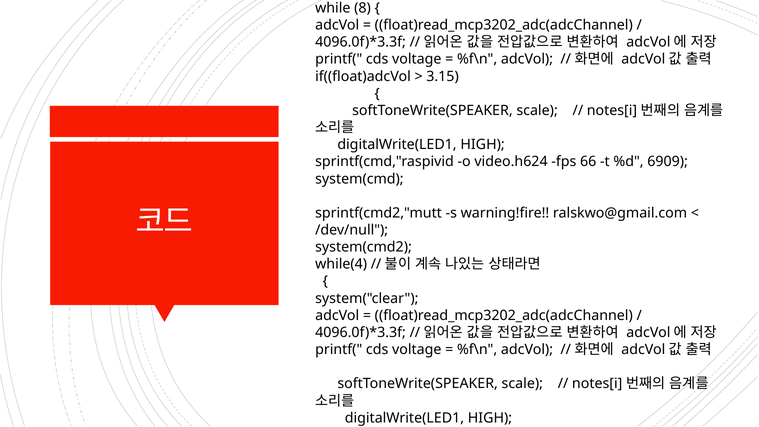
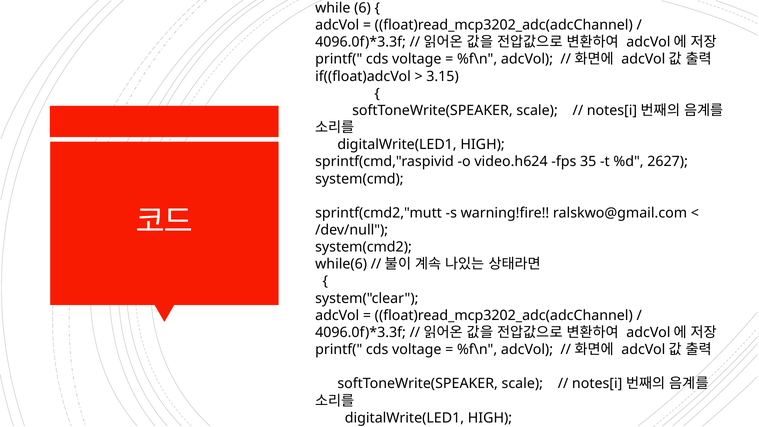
8: 8 -> 6 (362, 8)
66: 66 -> 35 (588, 162)
6909: 6909 -> 2627 (668, 162)
while(4: while(4 -> while(6 (341, 264)
